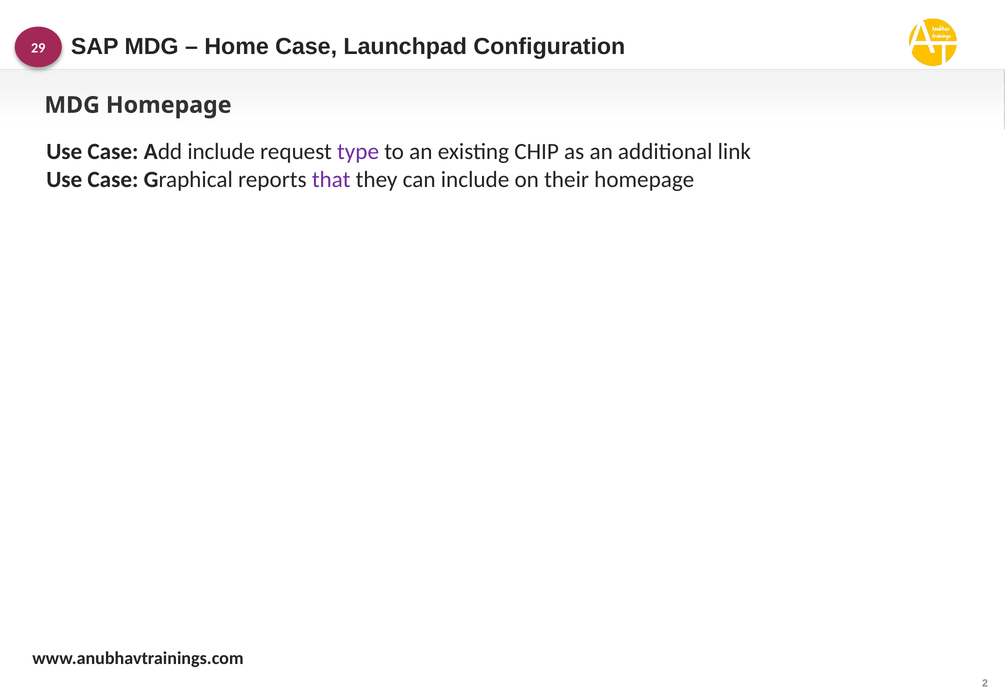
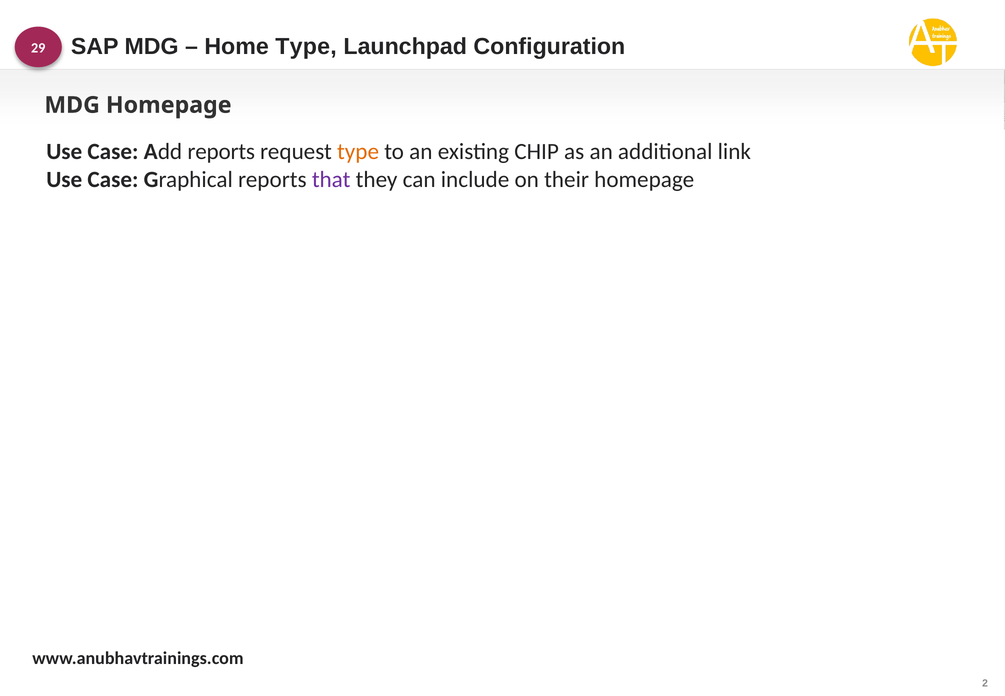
Home Case: Case -> Type (306, 47)
Add include: include -> reports (221, 151)
type colour: purple -> orange (358, 151)
